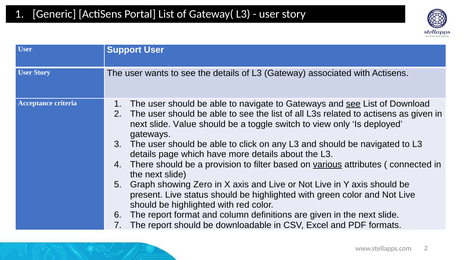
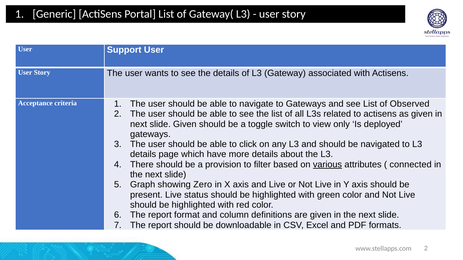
see underline: present -> none (353, 104)
Download: Download -> Observed (410, 104)
slide Value: Value -> Given (185, 124)
